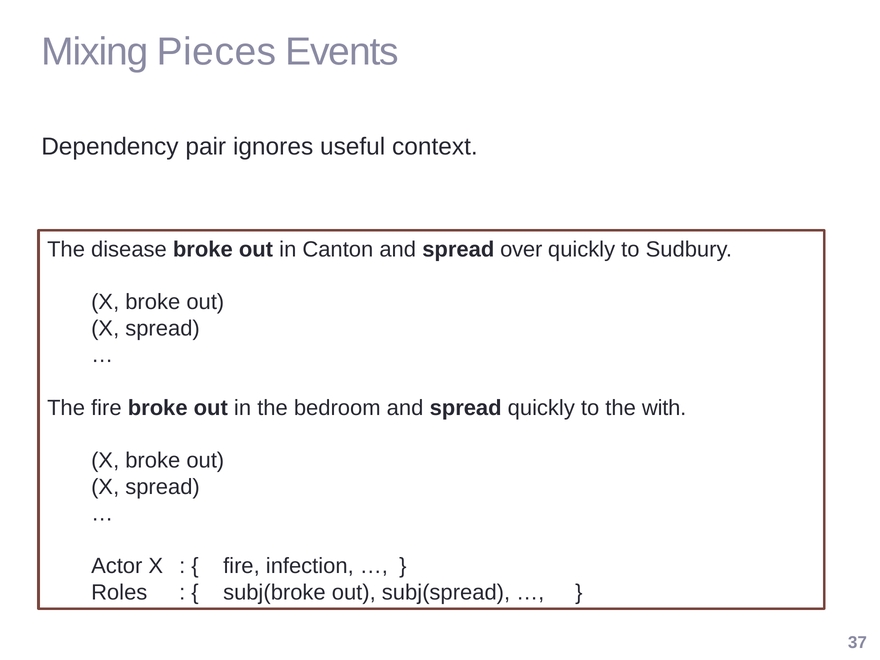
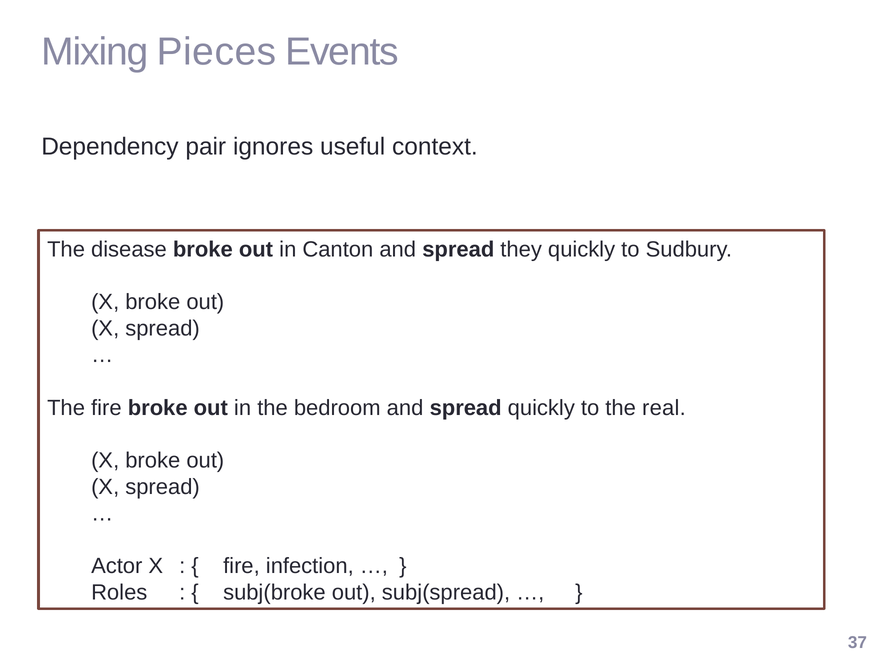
over: over -> they (521, 249)
with: with -> real (664, 408)
